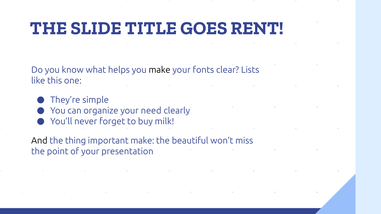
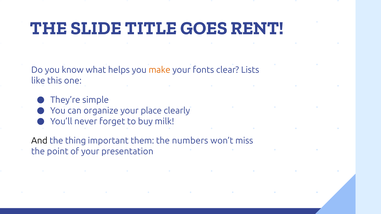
make colour: black -> orange (160, 70)
need: need -> place (151, 111)
important make: make -> them (142, 141)
beautiful: beautiful -> numbers (190, 141)
